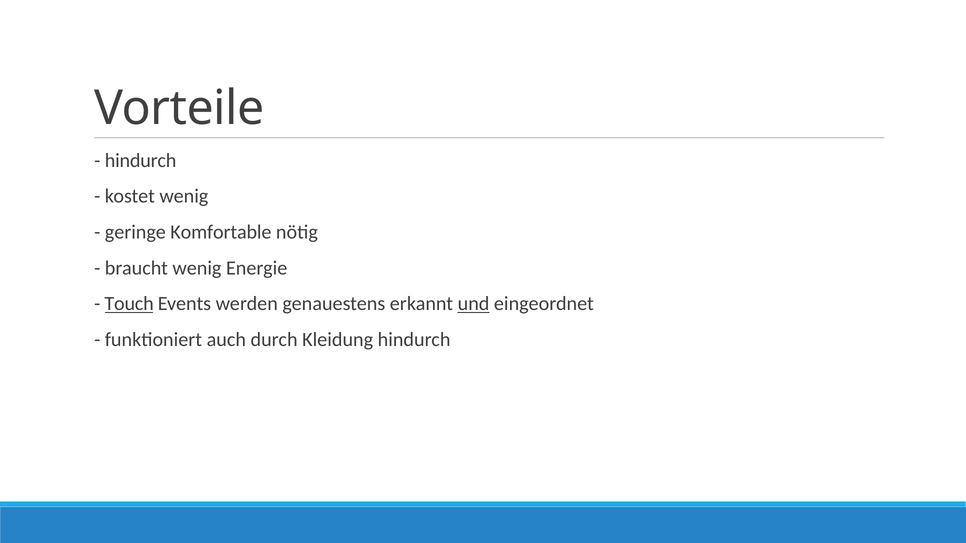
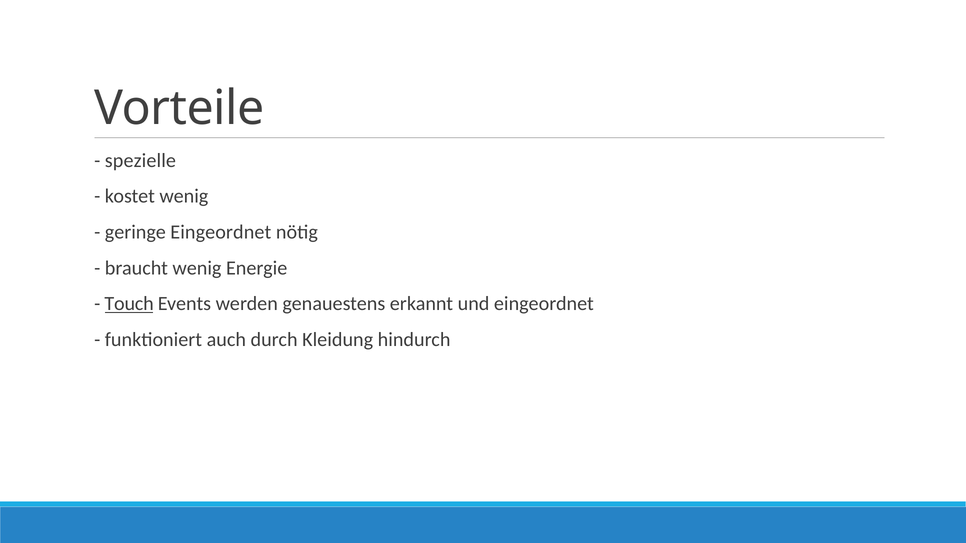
hindurch: hindurch -> spezielle (140, 161)
geringe Komfortable: Komfortable -> Eingeordnet (221, 232)
und underline: present -> none (474, 304)
